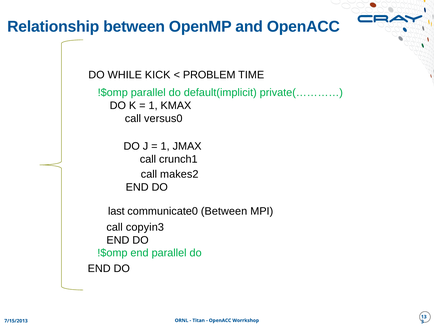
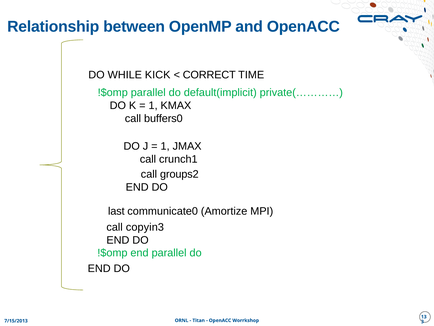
PROBLEM: PROBLEM -> CORRECT (209, 75)
versus0: versus0 -> buffers0 (163, 119)
makes2: makes2 -> groups2 (179, 174)
communicate0 Between: Between -> Amortize (224, 211)
